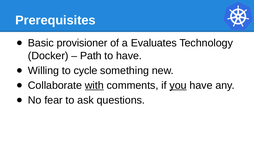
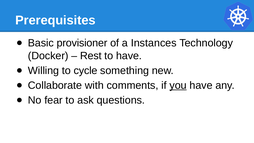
Evaluates: Evaluates -> Instances (154, 43)
Path: Path -> Rest (91, 56)
with underline: present -> none (94, 85)
